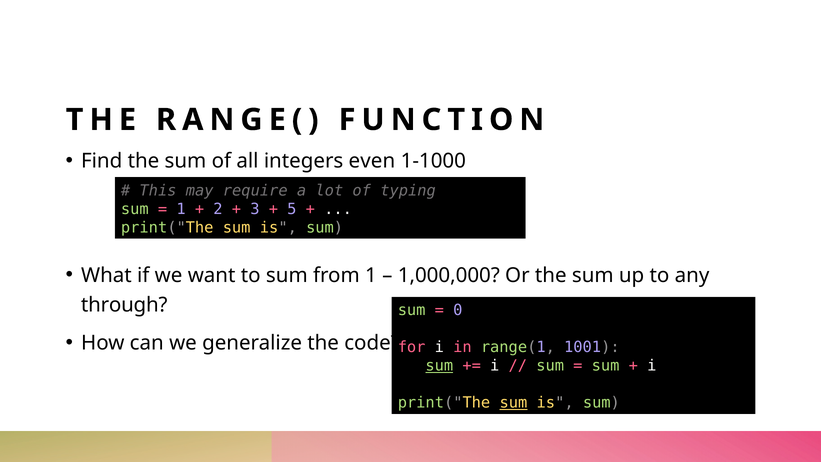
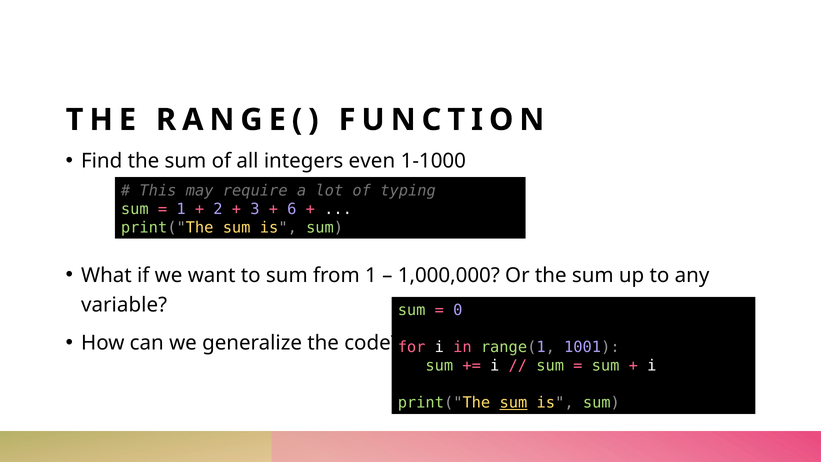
5: 5 -> 6 (292, 209)
through: through -> variable (124, 305)
sum underline: present -> none (439, 366)
